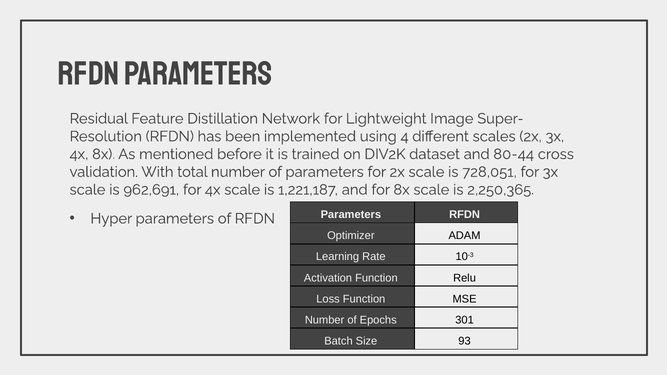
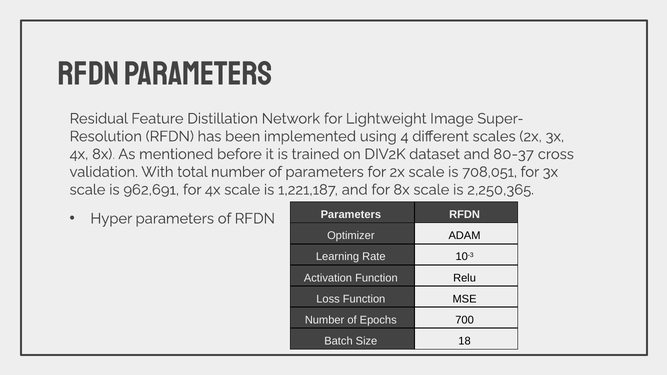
80-44: 80-44 -> 80-37 (514, 154)
728,051: 728,051 -> 708,051 (490, 172)
301: 301 -> 700 (465, 320)
93: 93 -> 18 (465, 341)
